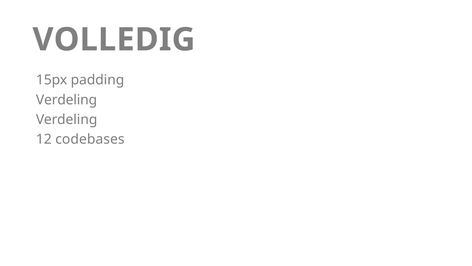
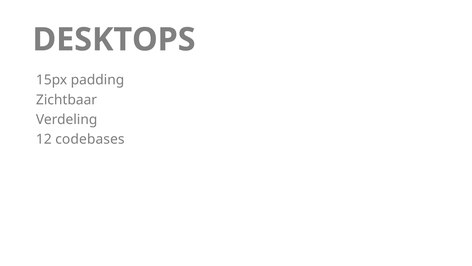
VOLLEDIG: VOLLEDIG -> DESKTOPS (114, 40)
Verdeling: Verdeling -> Zichtbaar (66, 100)
